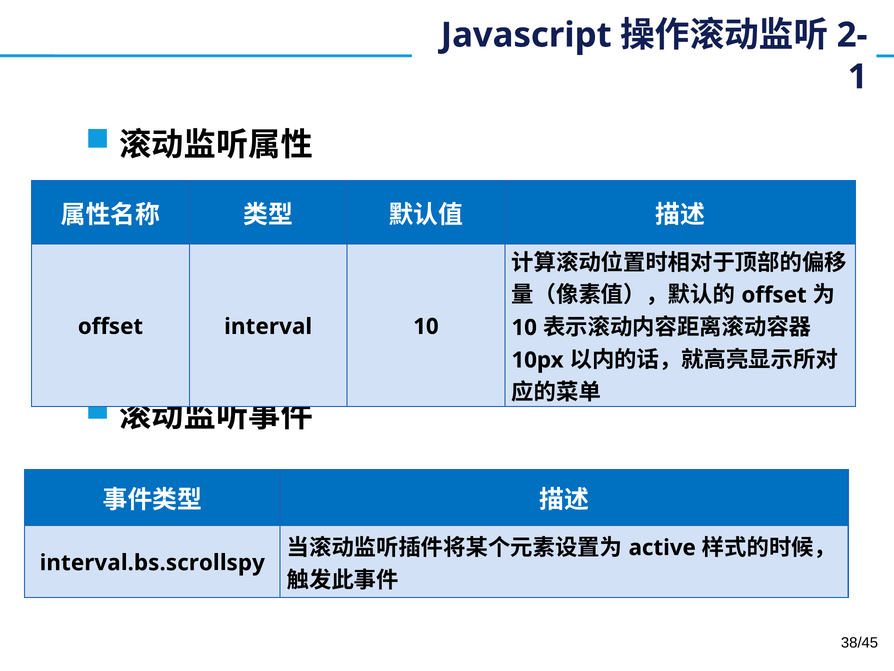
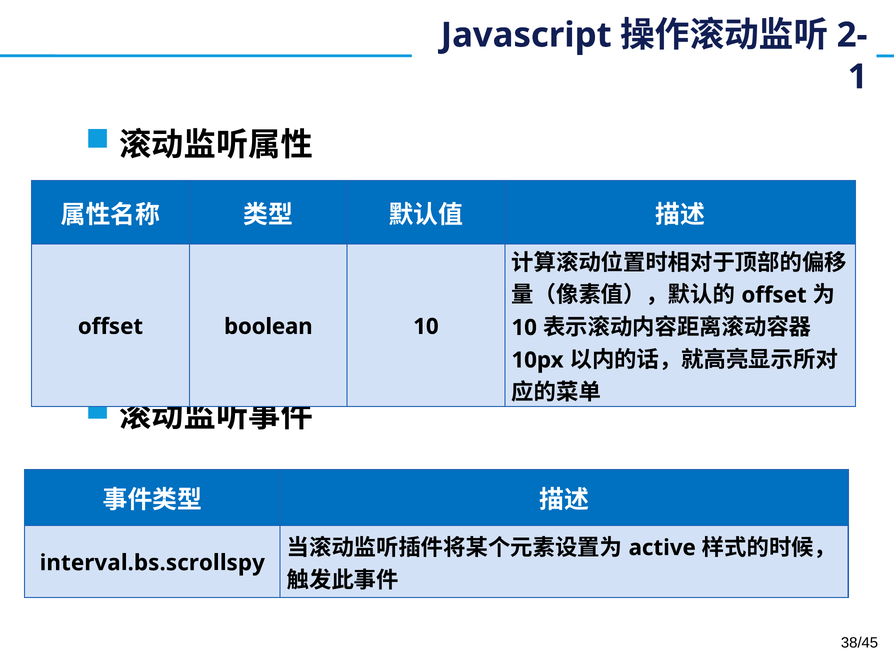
interval: interval -> boolean (268, 326)
